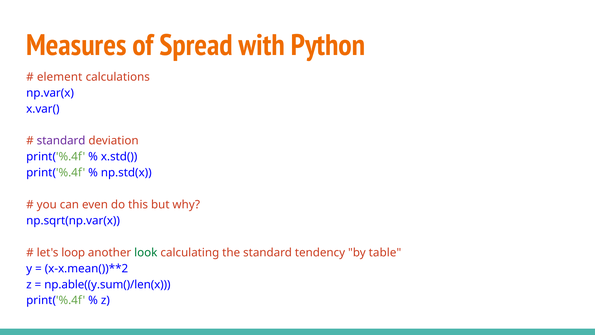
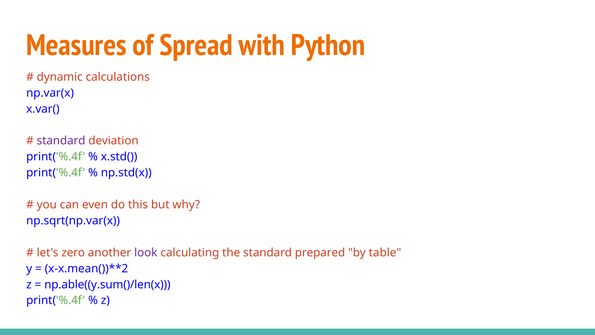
element: element -> dynamic (60, 77)
loop: loop -> zero (73, 252)
look colour: green -> purple (146, 252)
tendency: tendency -> prepared (320, 252)
